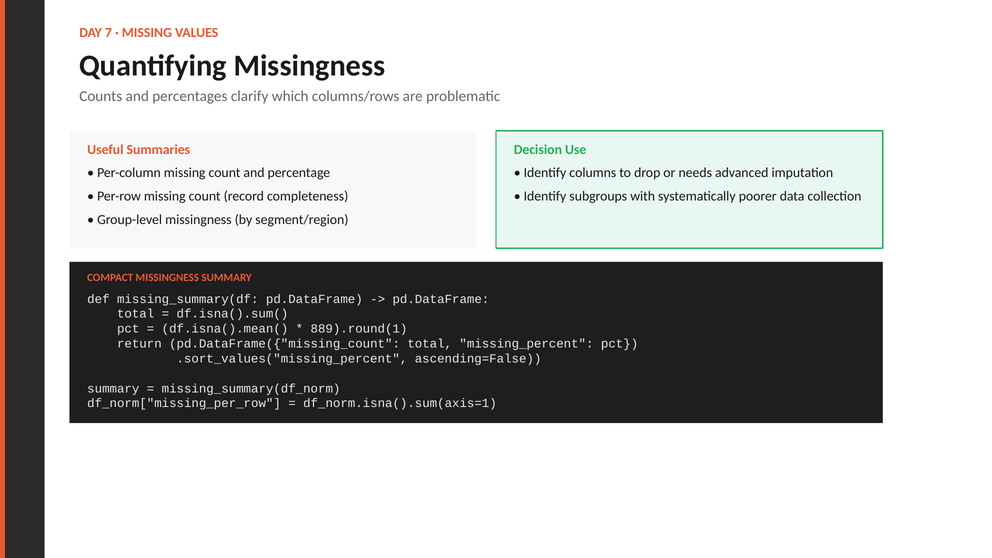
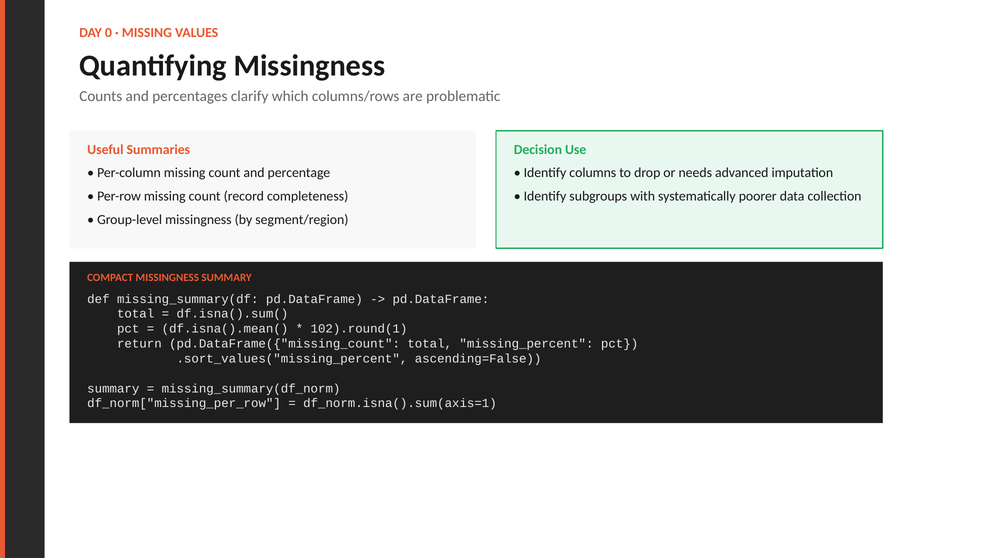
7: 7 -> 0 (108, 33)
889).round(1: 889).round(1 -> 102).round(1 (359, 329)
